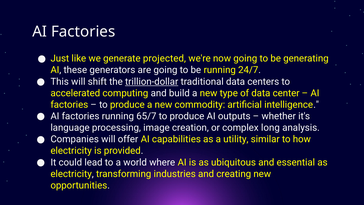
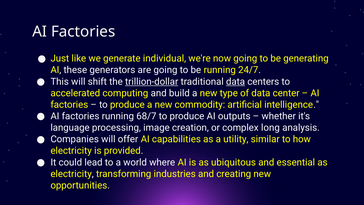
projected: projected -> individual (164, 58)
data underline: none -> present (236, 82)
65/7: 65/7 -> 68/7 (146, 116)
